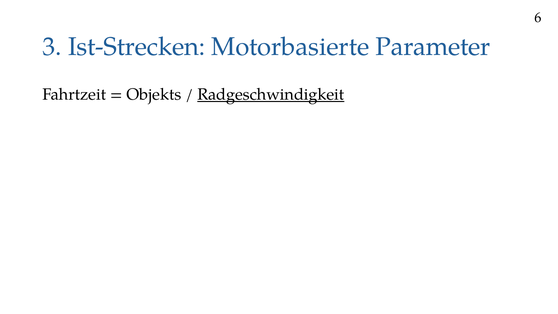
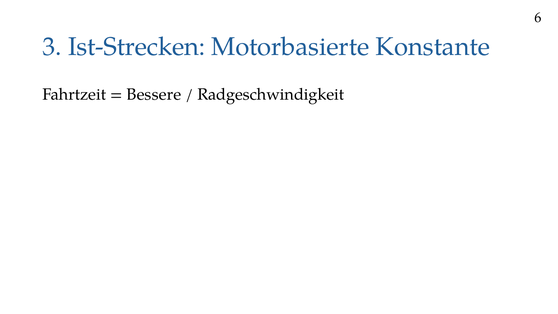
Parameter: Parameter -> Konstante (433, 47)
Objekts: Objekts -> Bessere (154, 94)
Radgeschwindigkeit underline: present -> none (271, 94)
